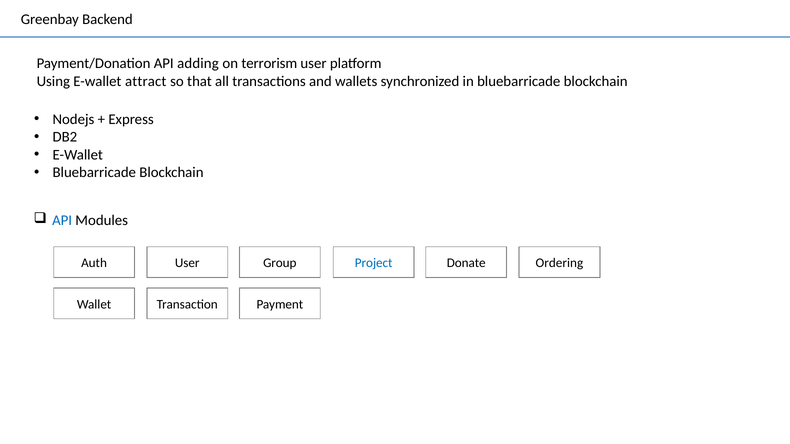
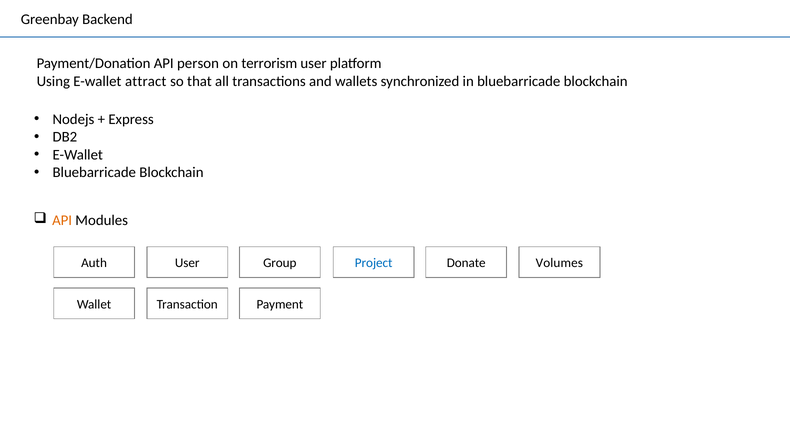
adding: adding -> person (198, 64)
API colour: blue -> orange (62, 221)
Ordering: Ordering -> Volumes (559, 263)
